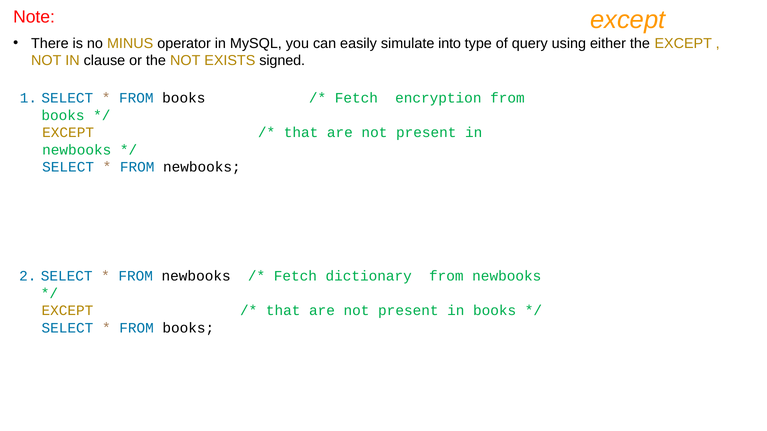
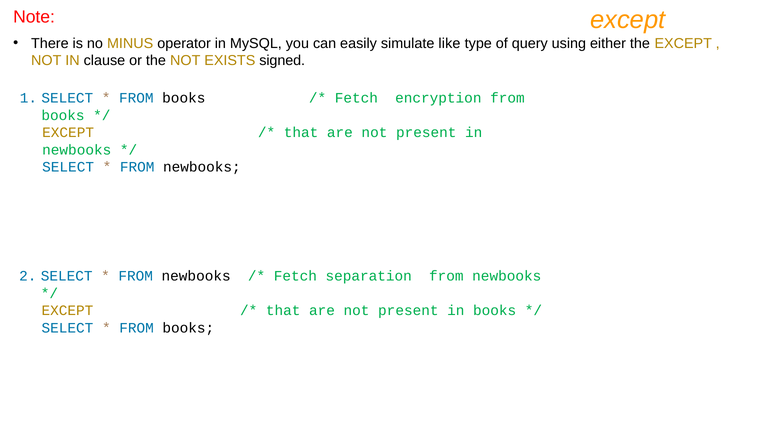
into: into -> like (449, 44)
dictionary: dictionary -> separation (369, 277)
